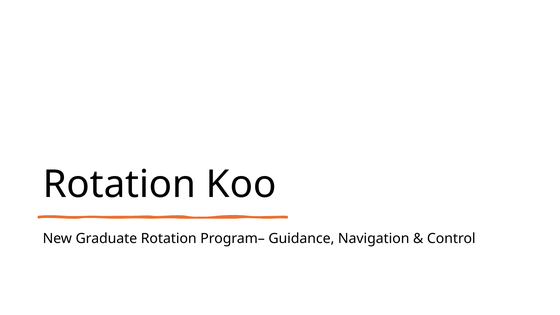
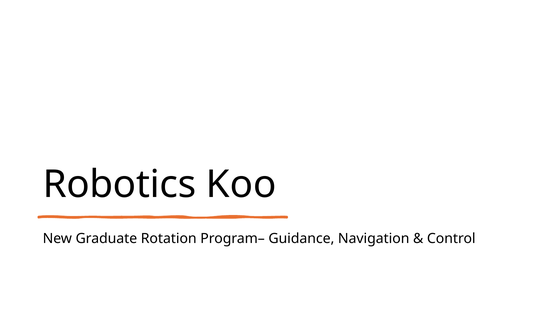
Rotation: Rotation -> Robotics (119, 184)
